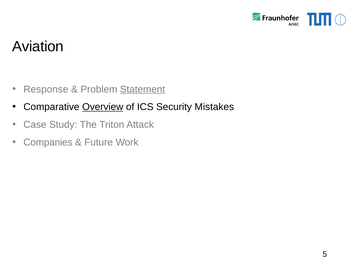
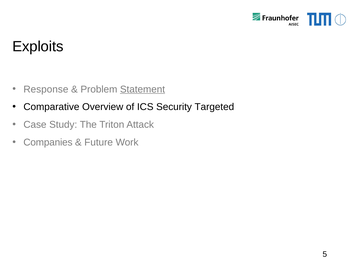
Aviation: Aviation -> Exploits (38, 47)
Overview underline: present -> none (103, 107)
Mistakes: Mistakes -> Targeted (214, 107)
